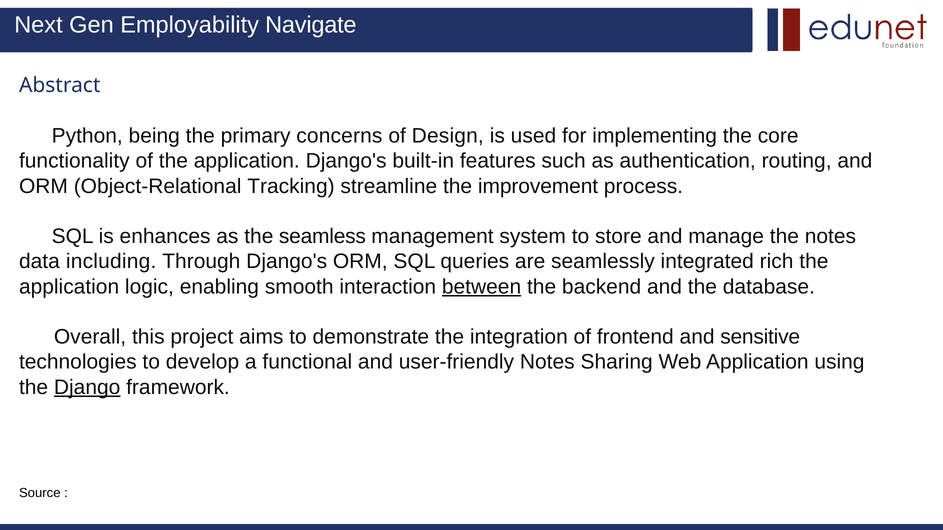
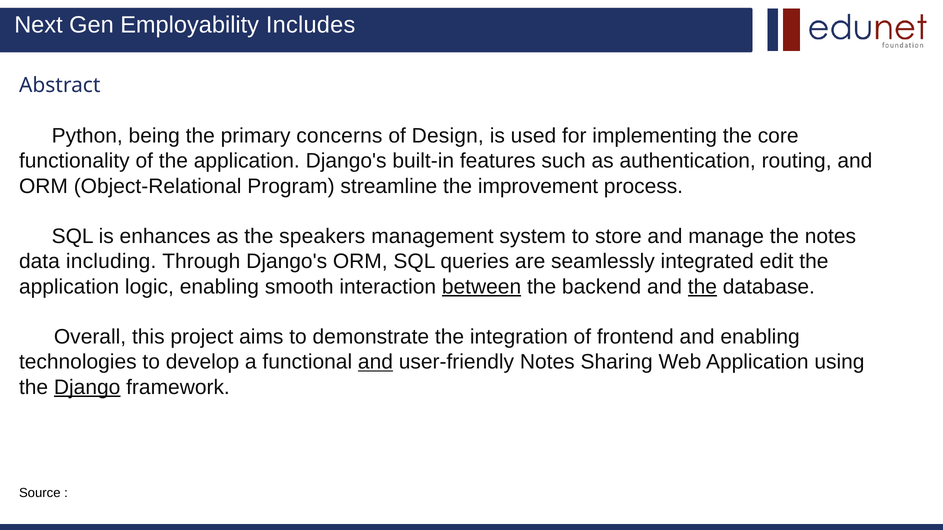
Navigate: Navigate -> Includes (311, 25)
Tracking: Tracking -> Program (291, 186)
seamless: seamless -> speakers (322, 237)
rich: rich -> edit (777, 262)
the underline: none -> present (702, 287)
and sensitive: sensitive -> enabling (760, 337)
and underline: none -> present (375, 362)
